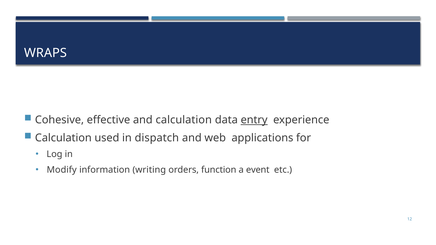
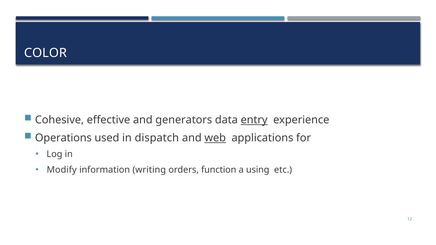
WRAPS: WRAPS -> COLOR (45, 53)
and calculation: calculation -> generators (184, 120)
Calculation: Calculation -> Operations (63, 138)
web underline: none -> present (215, 138)
event: event -> using (258, 170)
